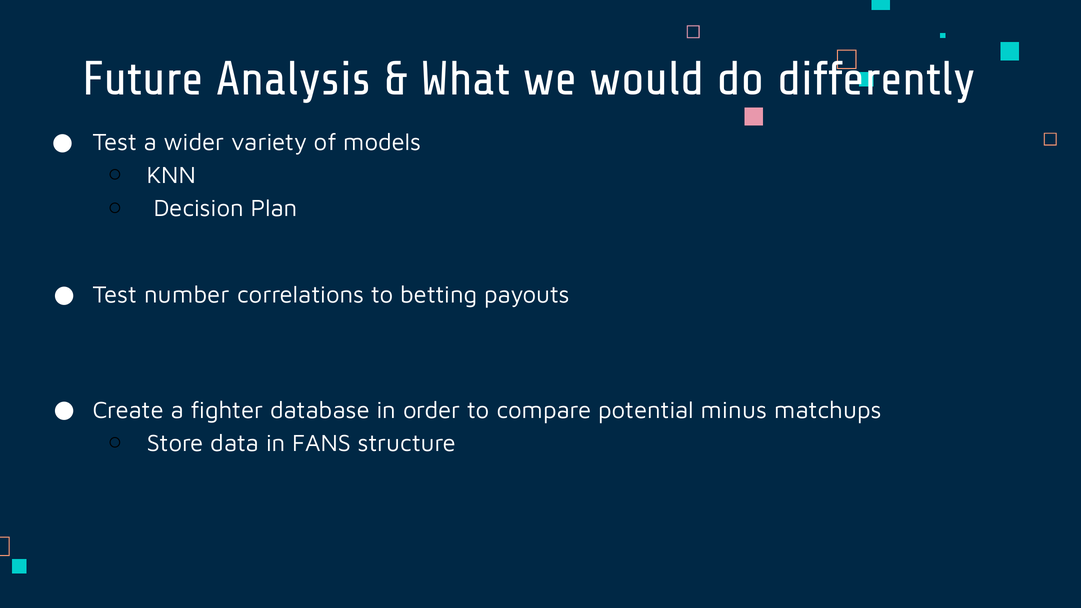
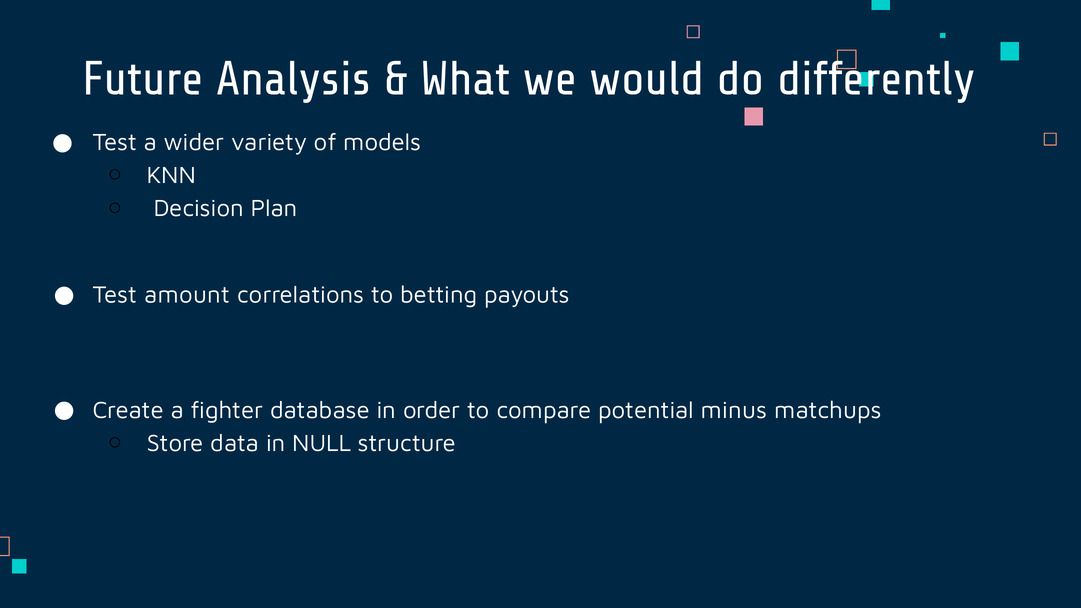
number: number -> amount (187, 295)
FANS: FANS -> NULL (322, 443)
